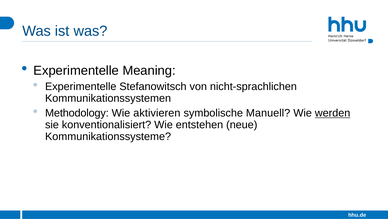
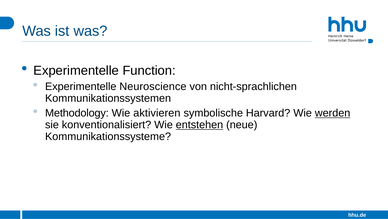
Meaning: Meaning -> Function (149, 70)
Stefanowitsch: Stefanowitsch -> Neuroscience (153, 86)
Manuell: Manuell -> Harvard (268, 113)
entstehen underline: none -> present (199, 125)
